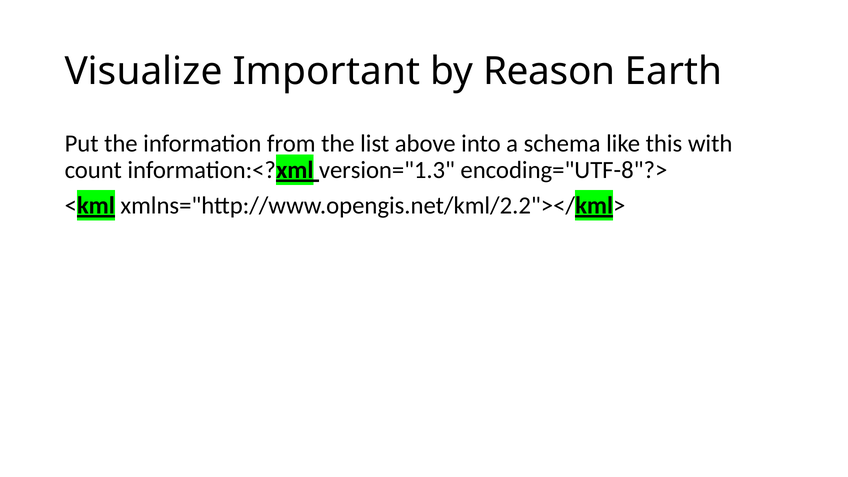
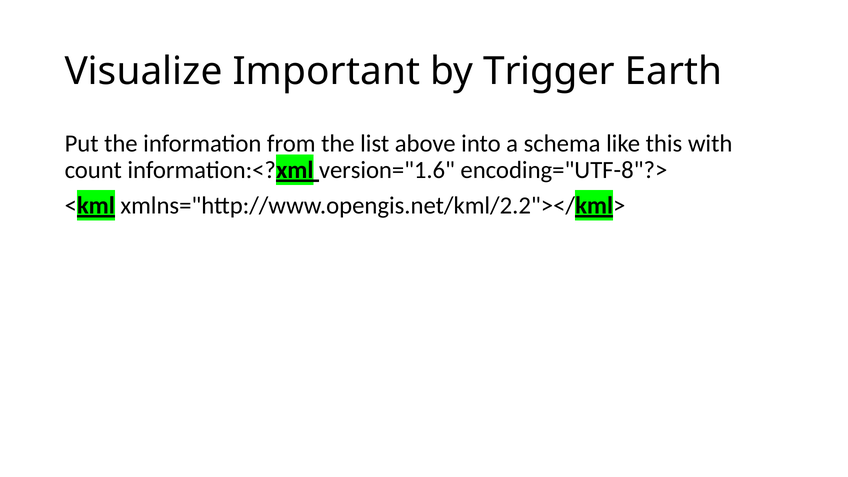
Reason: Reason -> Trigger (549, 71)
version="1.3: version="1.3 -> version="1.6 (387, 170)
